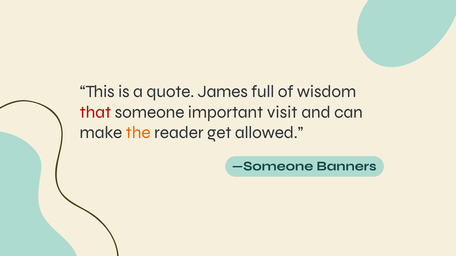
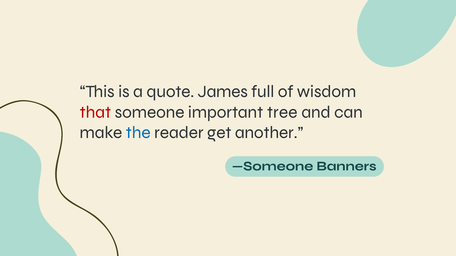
visit: visit -> tree (282, 112)
the colour: orange -> blue (138, 133)
allowed: allowed -> another (269, 133)
